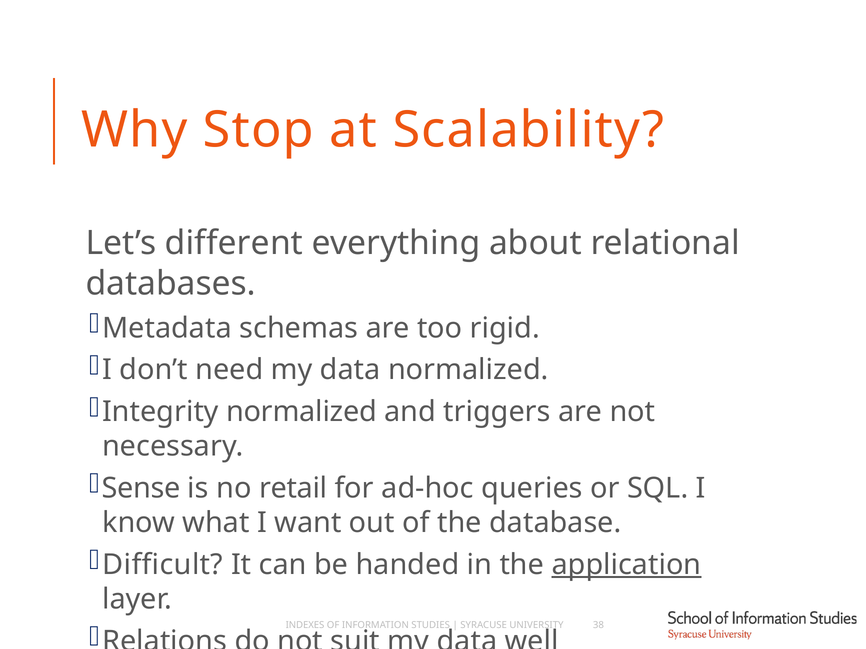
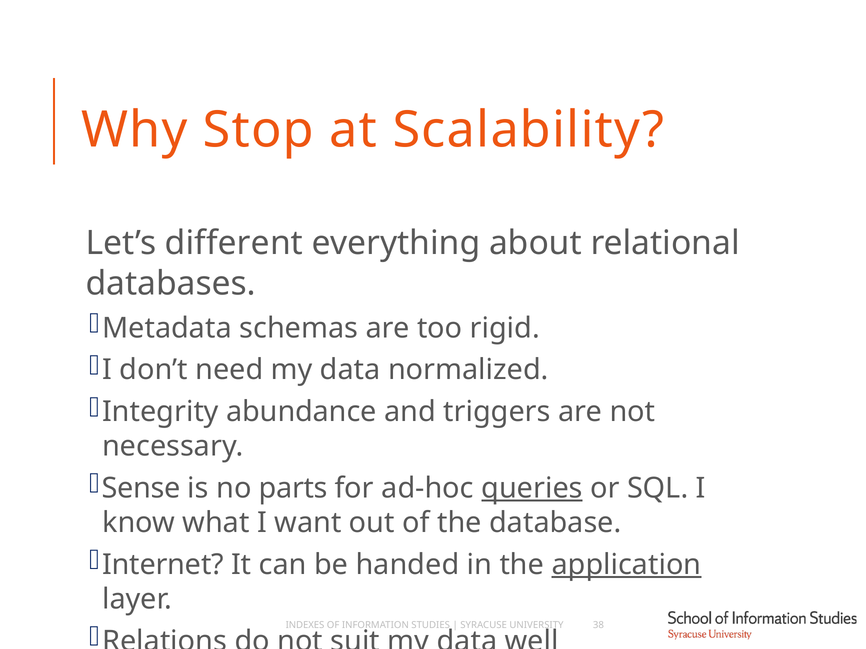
Integrity normalized: normalized -> abundance (301, 412)
retail: retail -> parts (293, 489)
queries underline: none -> present (532, 489)
Difficult: Difficult -> Internet (163, 565)
